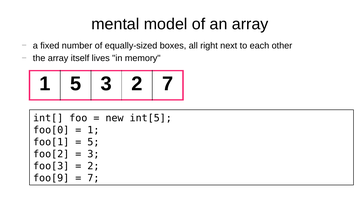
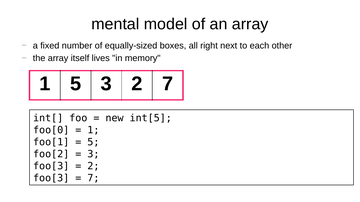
foo[9: foo[9 -> foo[3 (51, 178)
